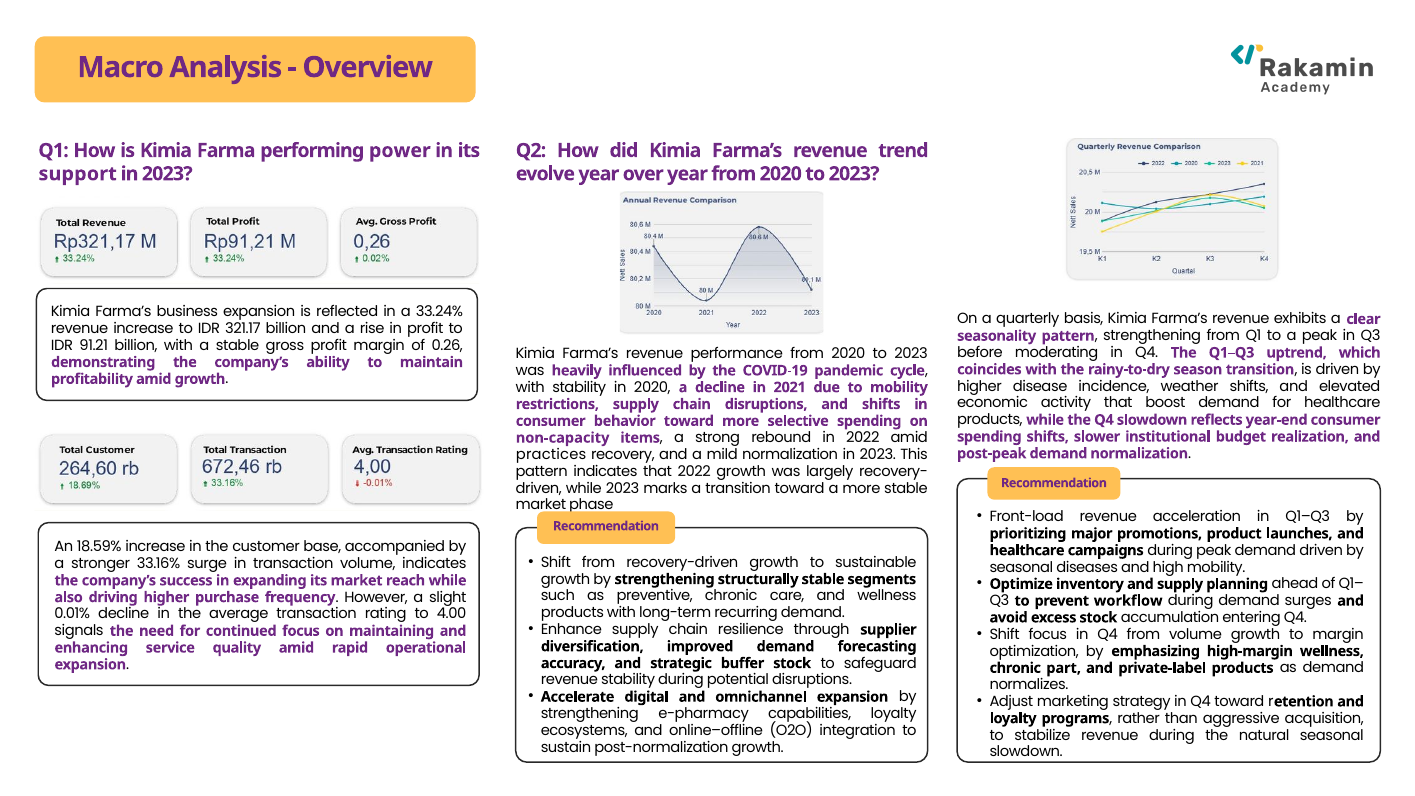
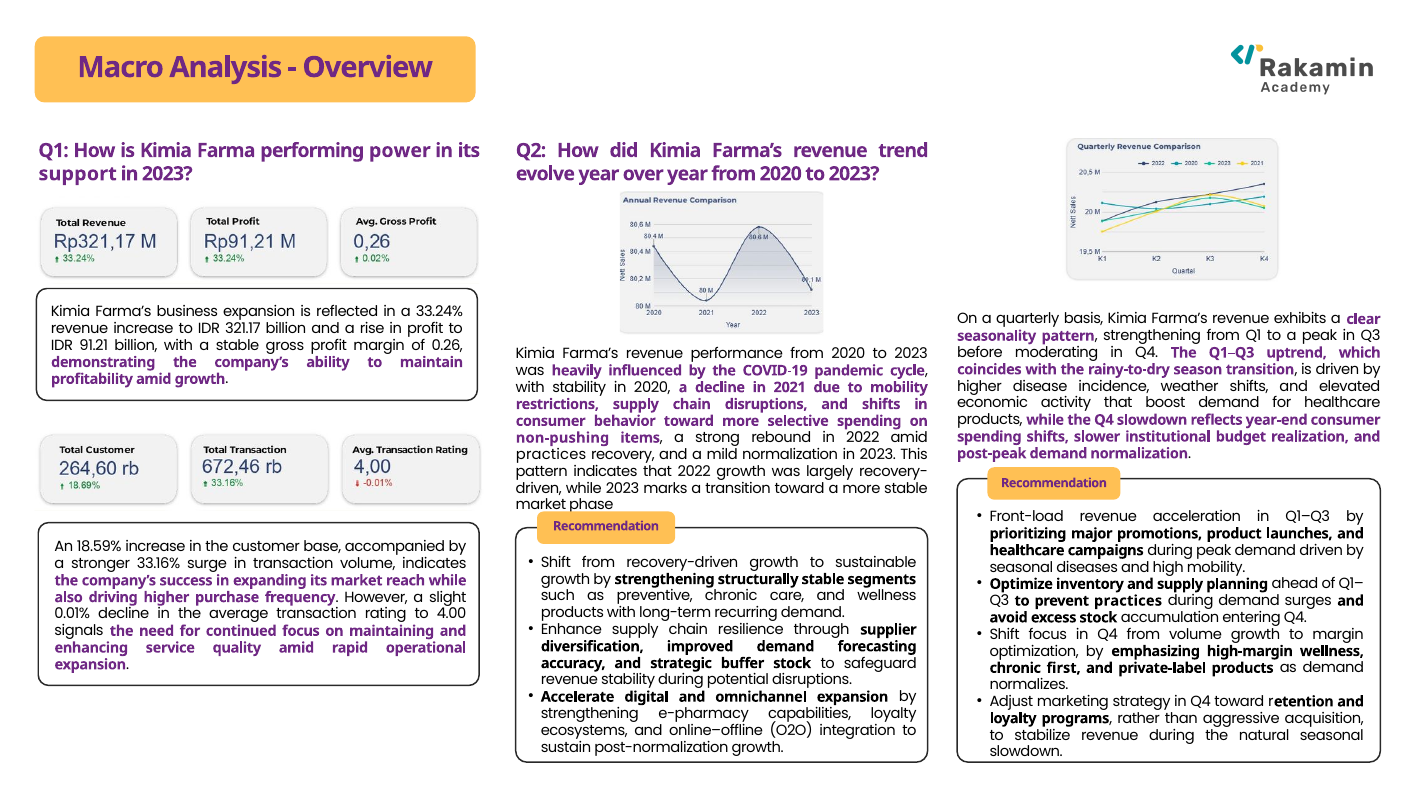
non-capacity: non-capacity -> non-pushing (563, 438)
prevent workflow: workflow -> practices (1128, 601)
part: part -> first (1064, 668)
